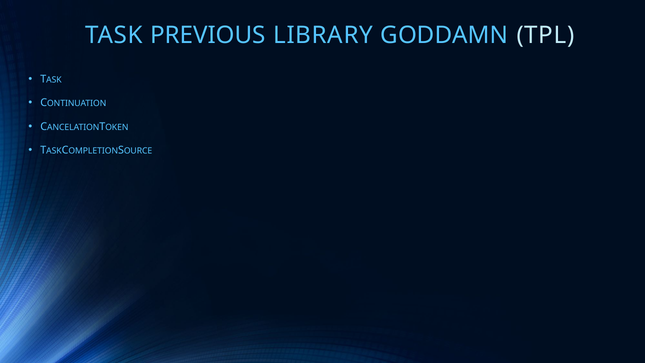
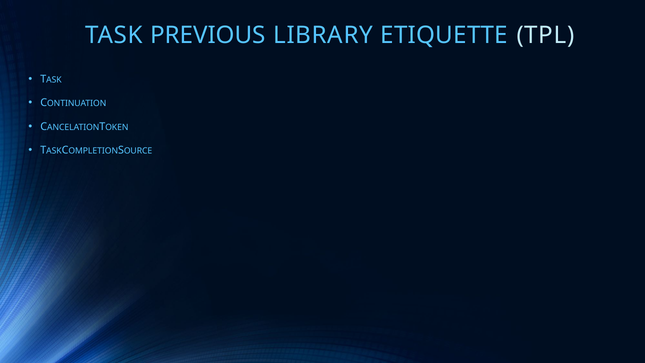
GODDAMN: GODDAMN -> ETIQUETTE (444, 35)
